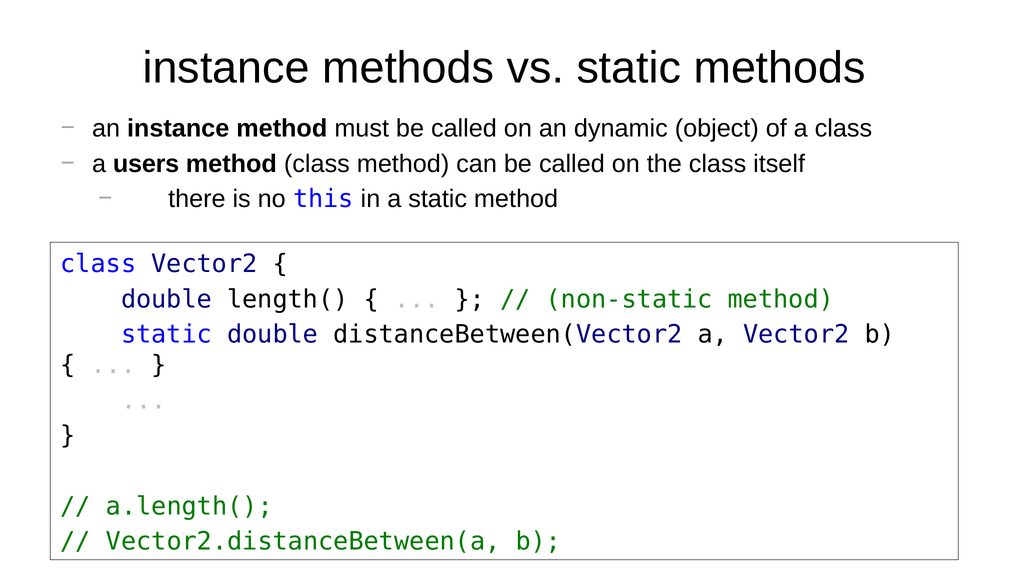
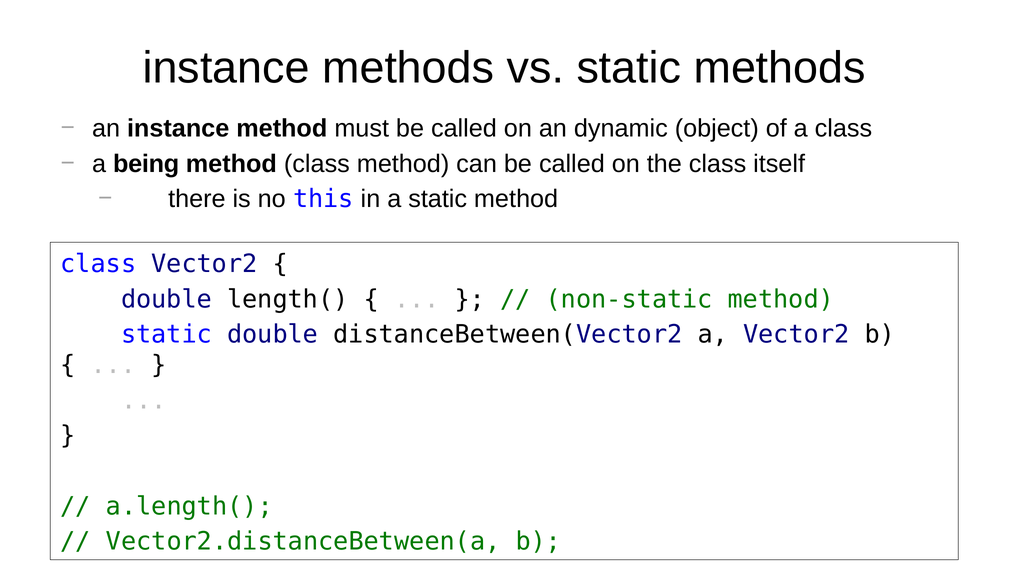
users: users -> being (146, 164)
